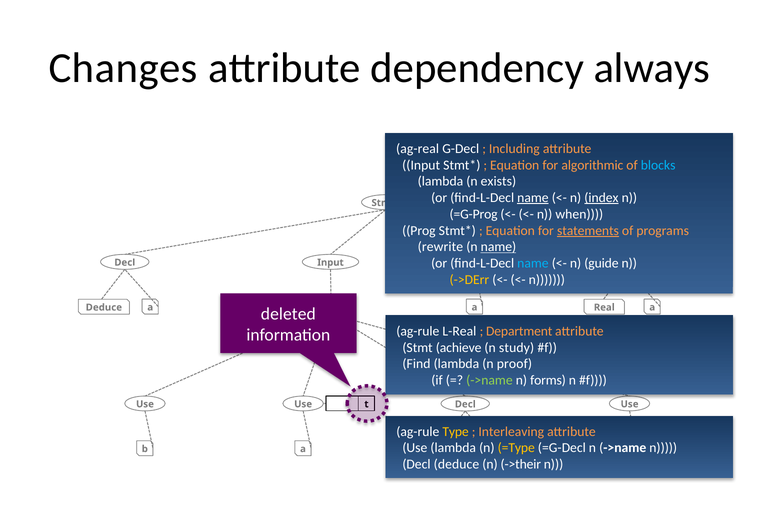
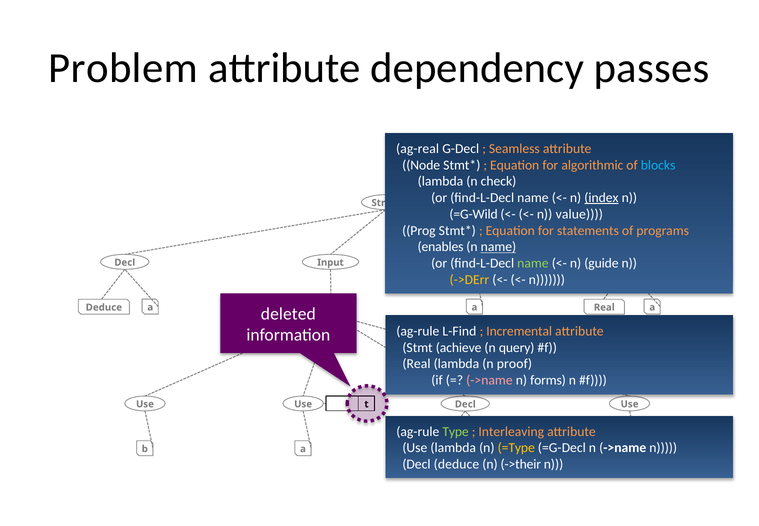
Changes: Changes -> Problem (123, 68)
always: always -> passes (652, 68)
Including: Including -> Seamless (514, 149)
Input: Input -> Node (421, 165)
exists: exists -> check (499, 181)
name underline: present -> none (533, 198)
=G-Prog: =G-Prog -> =G-Wild (474, 214)
when: when -> value (579, 214)
statements underline: present -> none (588, 230)
rewrite: rewrite -> enables (441, 247)
name colour: light blue -> light green (533, 263)
L-Real: L-Real -> L-Find (459, 331)
Department: Department -> Incremental (519, 331)
study: study -> query (517, 347)
Find: Find -> Real (416, 364)
->name colour: light green -> pink (489, 380)
Type colour: yellow -> light green (456, 431)
